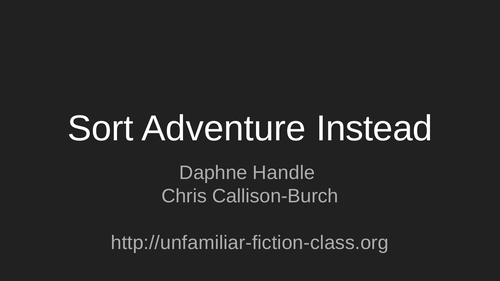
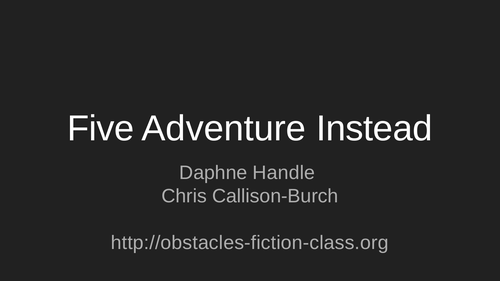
Sort: Sort -> Five (101, 129)
http://unfamiliar-fiction-class.org: http://unfamiliar-fiction-class.org -> http://obstacles-fiction-class.org (250, 243)
